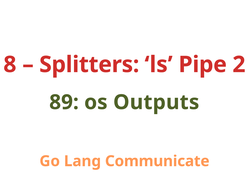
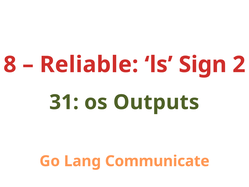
Splitters: Splitters -> Reliable (89, 64)
Pipe: Pipe -> Sign (203, 64)
89: 89 -> 31 (64, 102)
